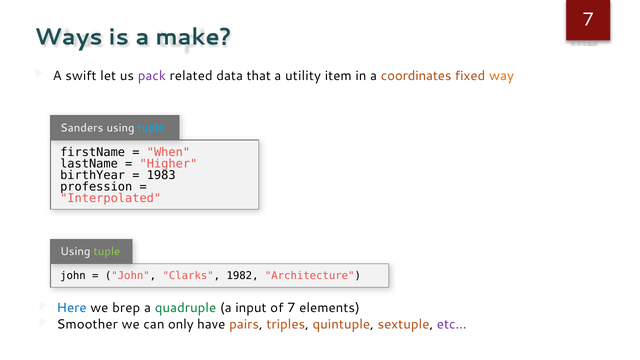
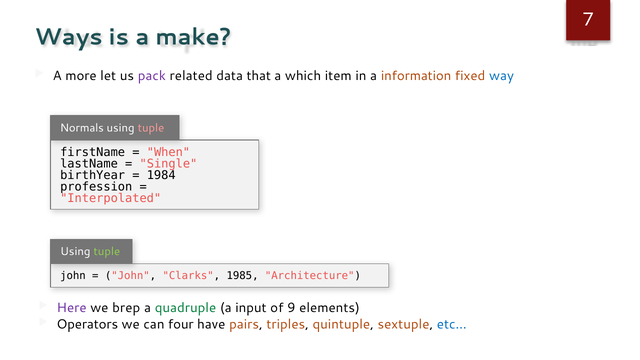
swift: swift -> more (81, 76)
utility: utility -> which (303, 76)
coordinates: coordinates -> information (416, 76)
way colour: orange -> blue (501, 76)
Sanders: Sanders -> Normals (82, 128)
tuple colour: light blue -> pink (151, 128)
Higher: Higher -> Single (168, 164)
1983: 1983 -> 1984 (161, 175)
1982: 1982 -> 1985 (243, 276)
Here colour: blue -> purple (72, 308)
of 7: 7 -> 9 (291, 308)
Smoother: Smoother -> Operators (87, 324)
only: only -> four (181, 324)
etc… colour: purple -> blue (452, 324)
